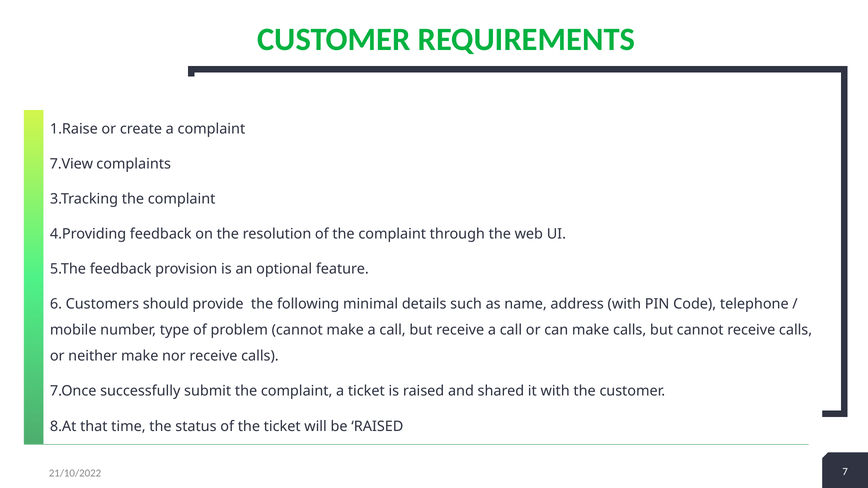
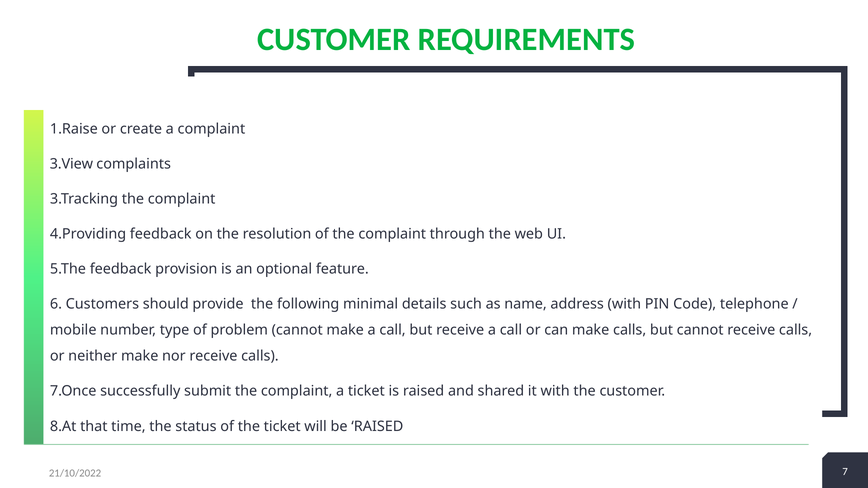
7.View: 7.View -> 3.View (71, 164)
